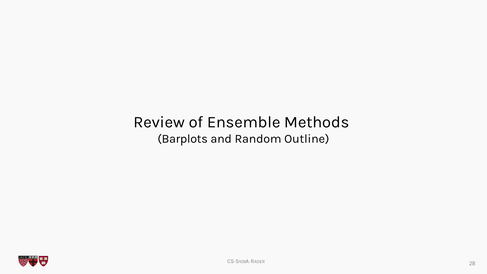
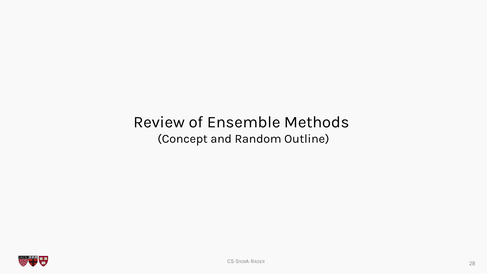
Barplots: Barplots -> Concept (183, 139)
